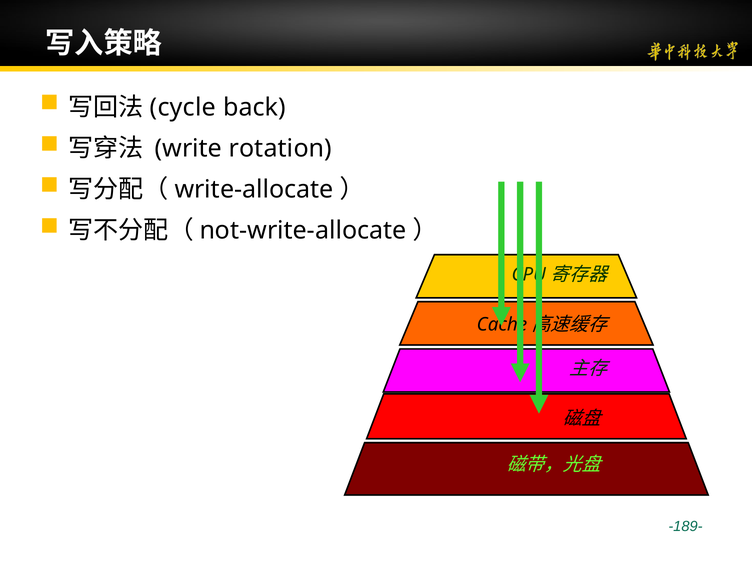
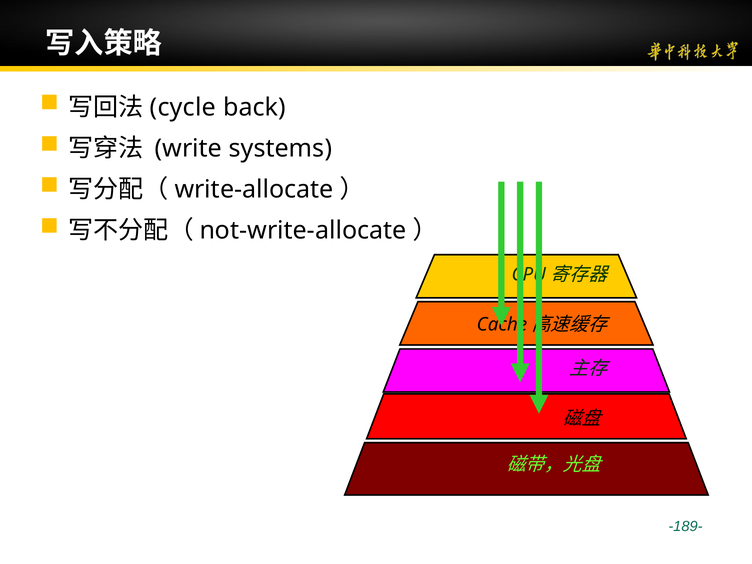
rotation: rotation -> systems (280, 148)
